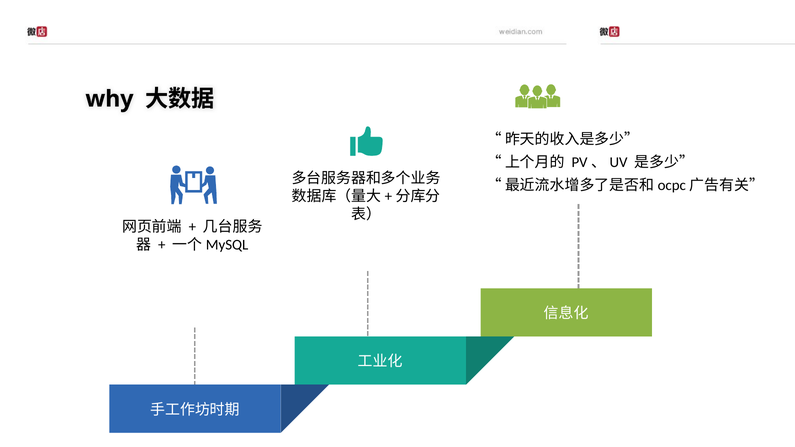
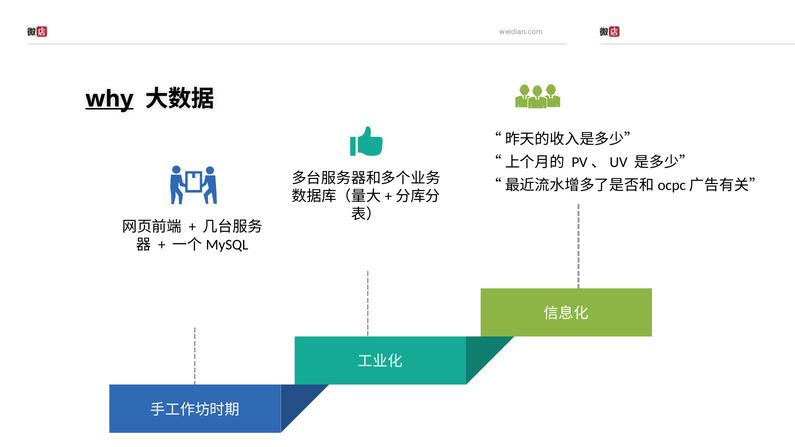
why underline: none -> present (109, 99)
